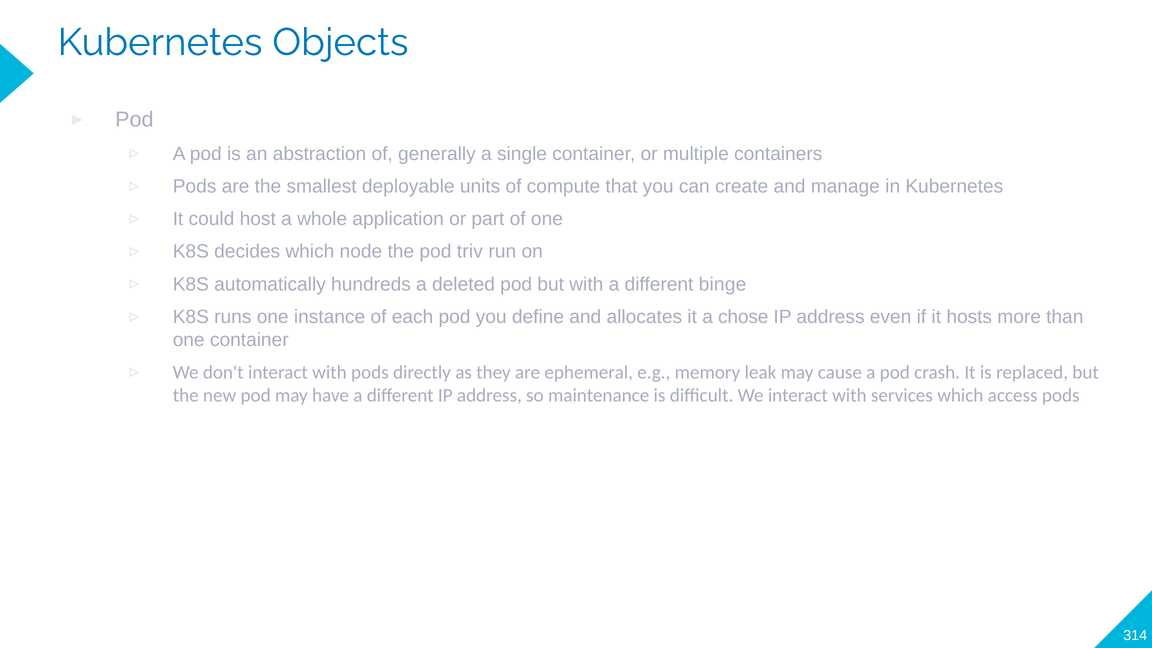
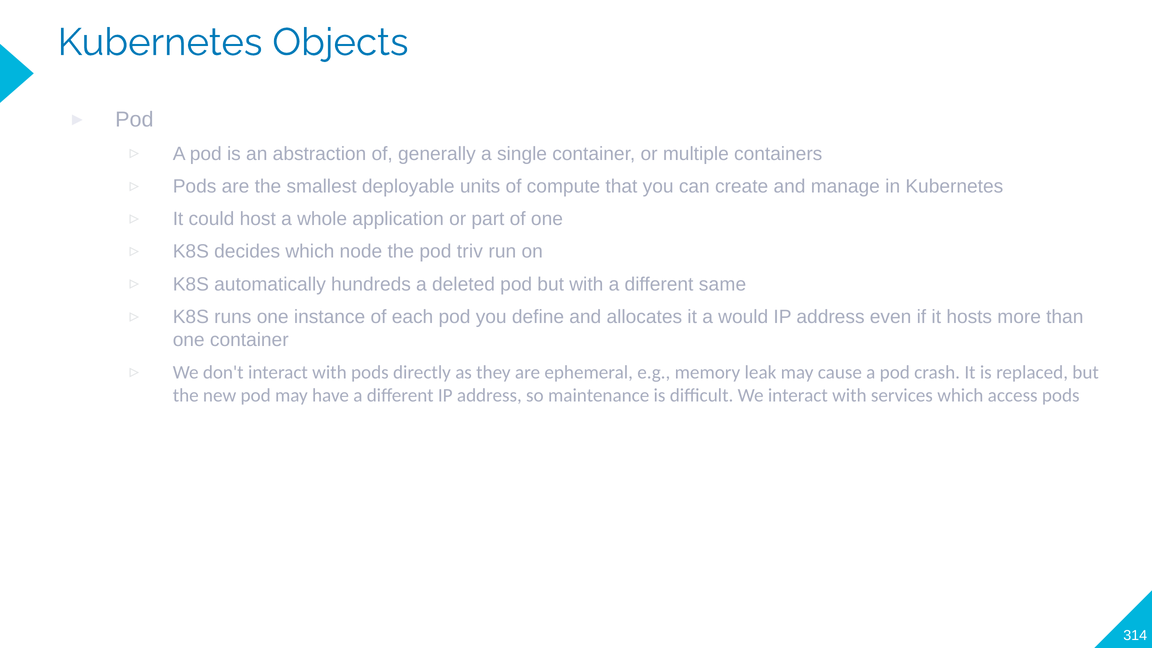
binge: binge -> same (722, 284)
chose: chose -> would (743, 317)
